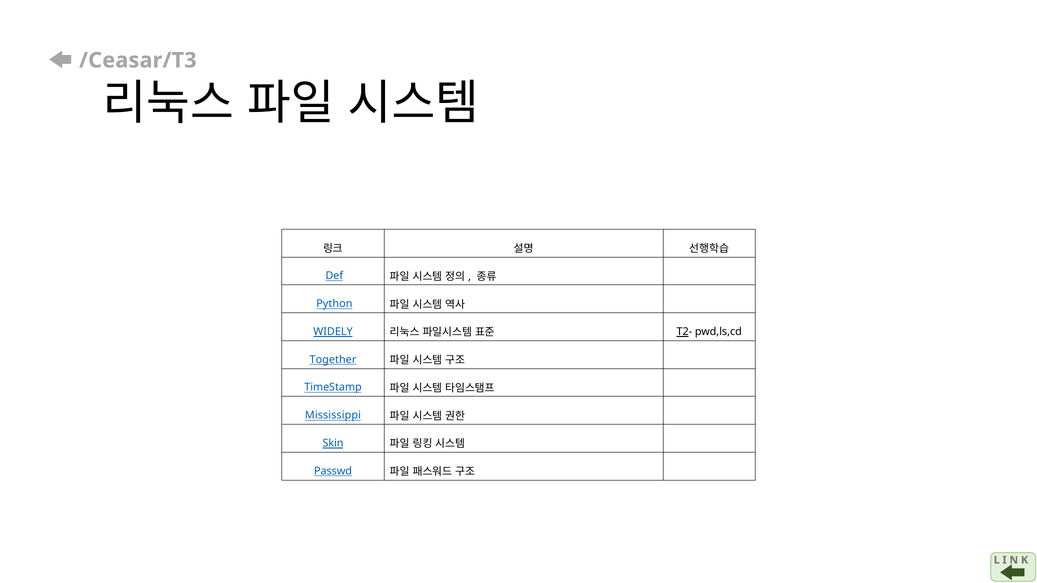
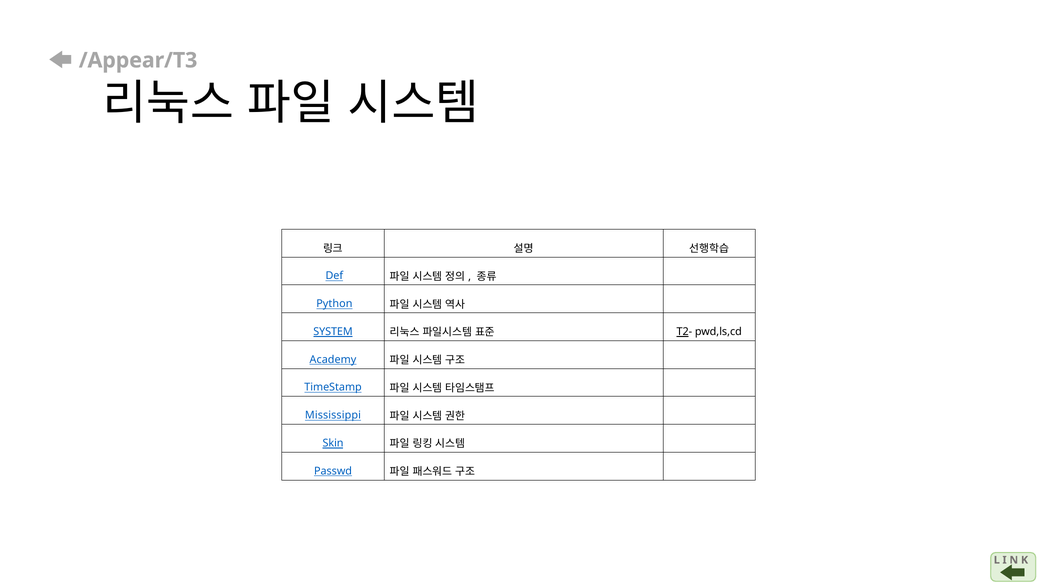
/Ceasar/T3: /Ceasar/T3 -> /Appear/T3 (138, 60)
WIDELY: WIDELY -> SYSTEM (333, 332)
Together: Together -> Academy (333, 360)
